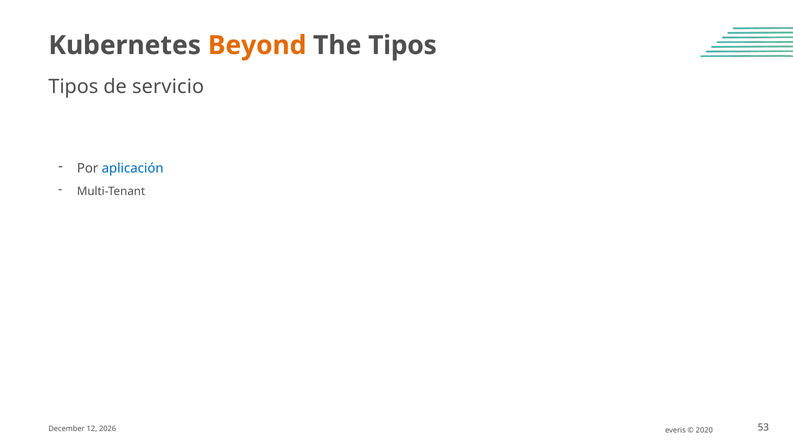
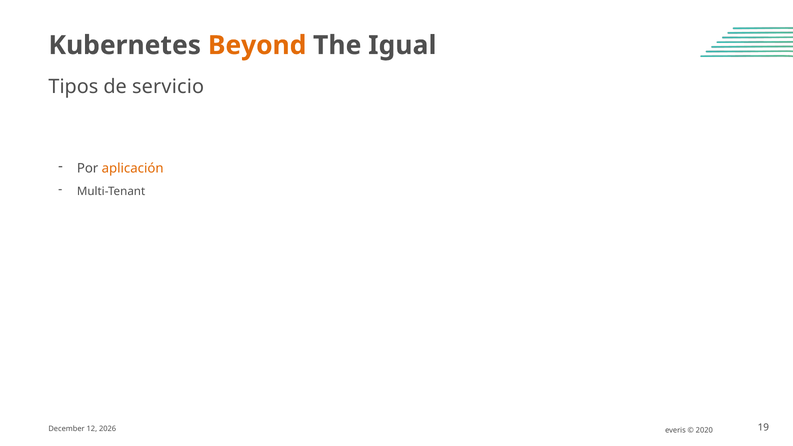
The Tipos: Tipos -> Igual (402, 45)
aplicación colour: blue -> orange (133, 169)
53: 53 -> 19 (763, 427)
